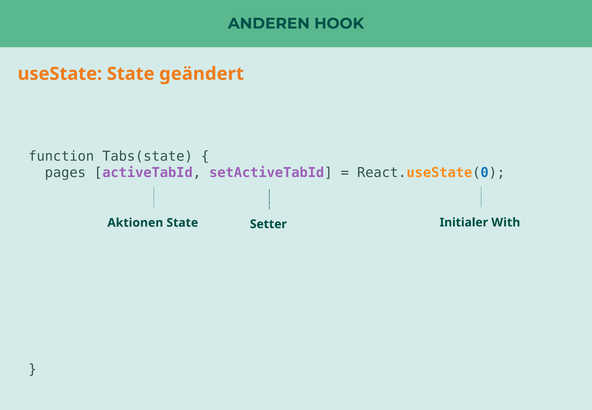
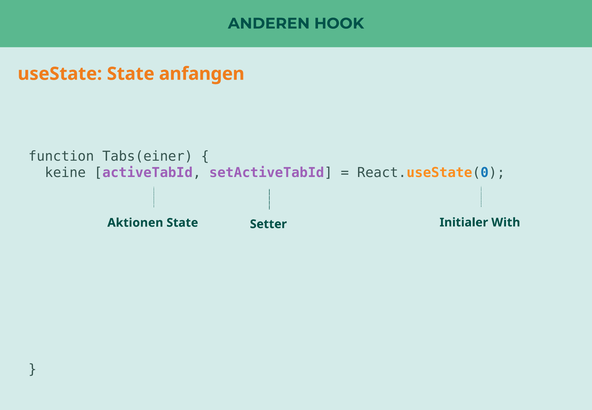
geändert: geändert -> anfangen (202, 74)
Tabs(state: Tabs(state -> Tabs(einer (148, 156)
pages: pages -> keine (65, 173)
